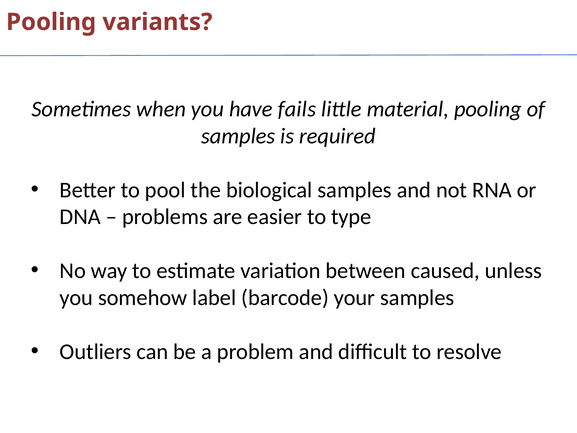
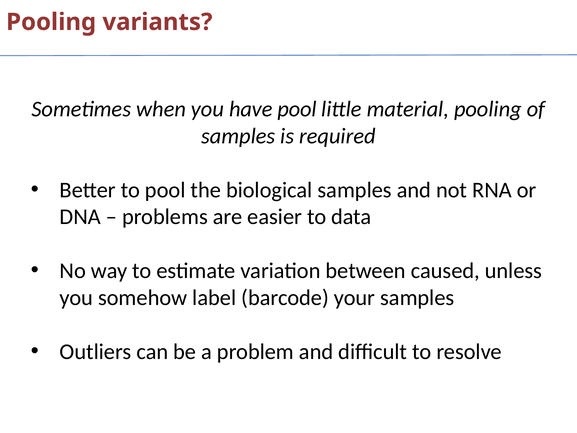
have fails: fails -> pool (297, 109)
type: type -> data (351, 217)
